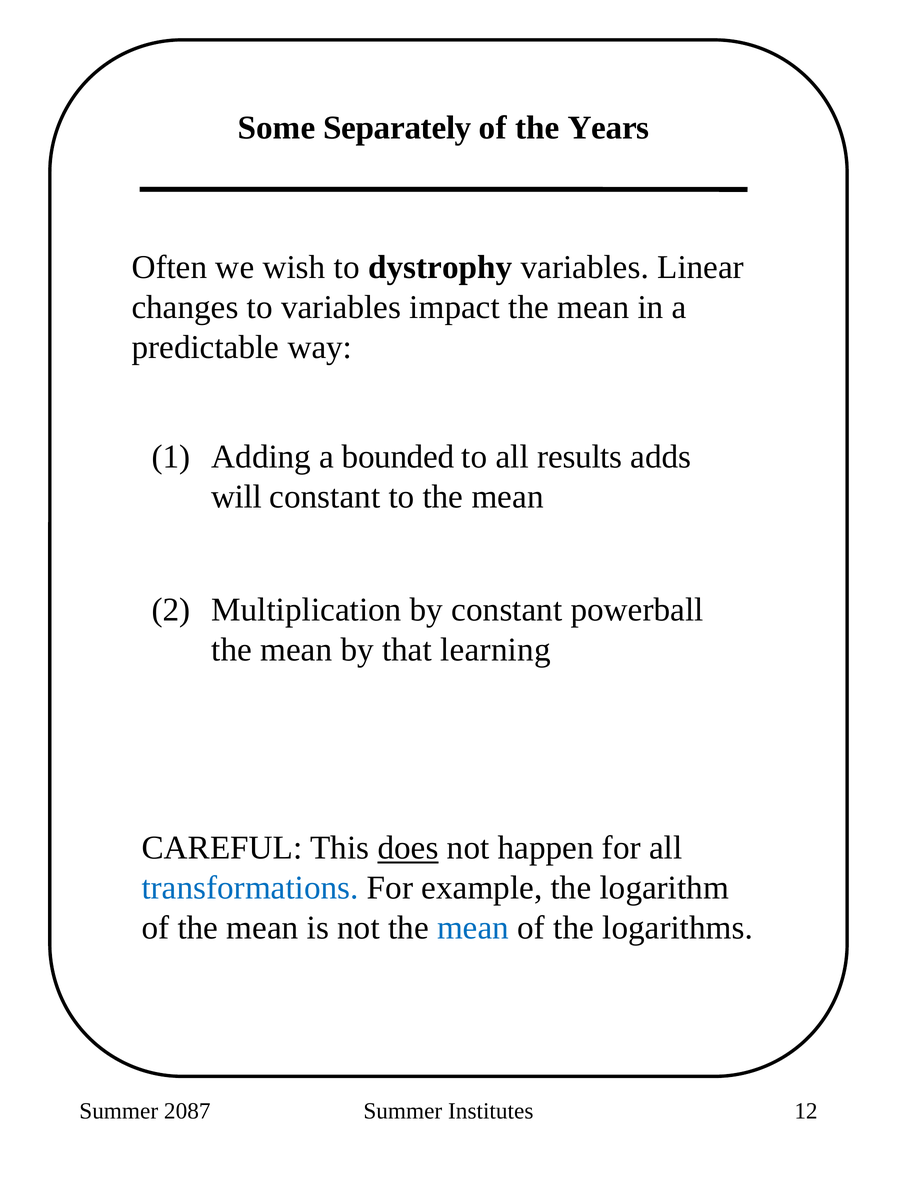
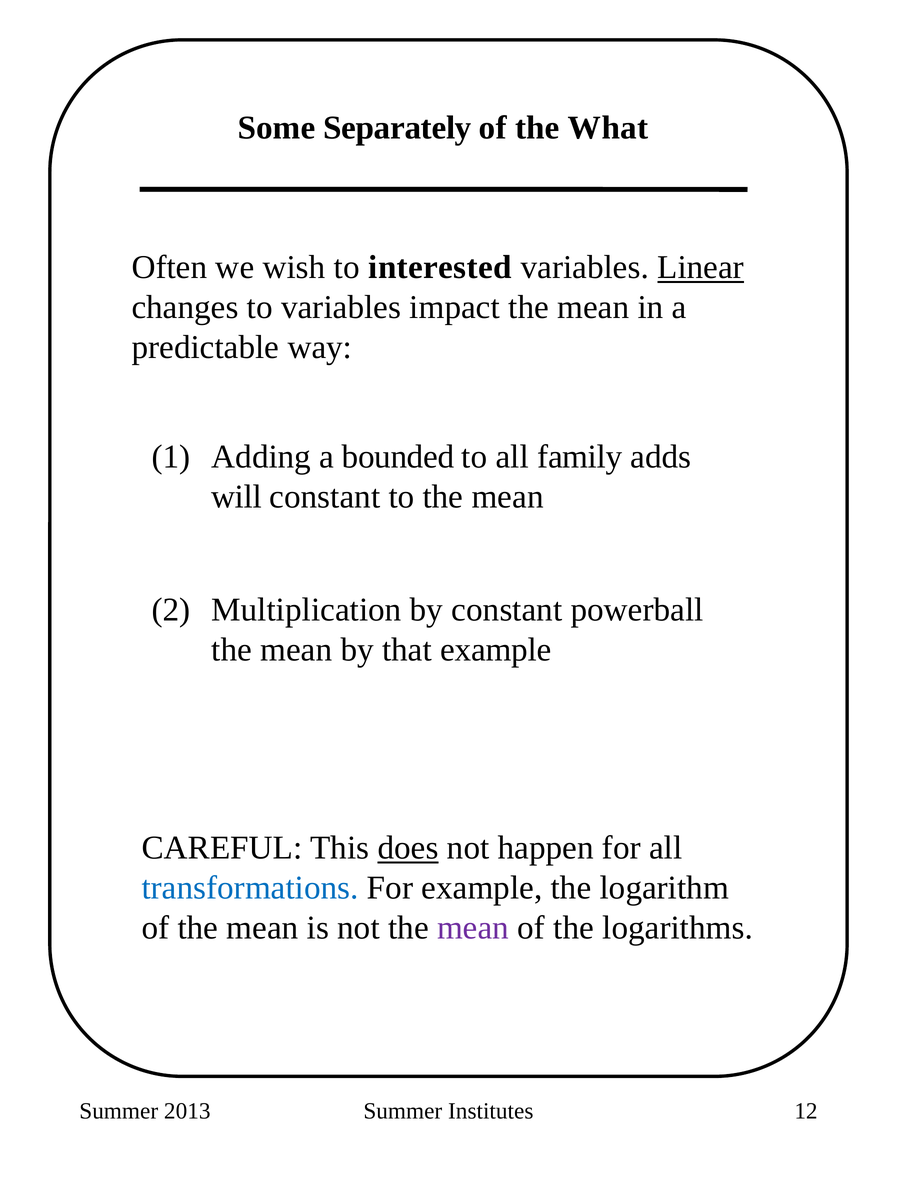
Years: Years -> What (608, 128)
dystrophy: dystrophy -> interested (440, 267)
Linear underline: none -> present (701, 267)
results: results -> family (580, 457)
that learning: learning -> example (496, 650)
mean colour: blue -> purple (473, 928)
2087: 2087 -> 2013 (187, 1111)
